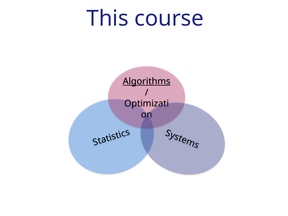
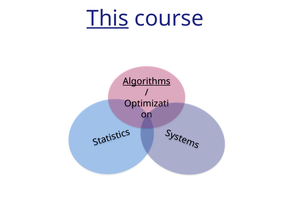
This underline: none -> present (108, 18)
